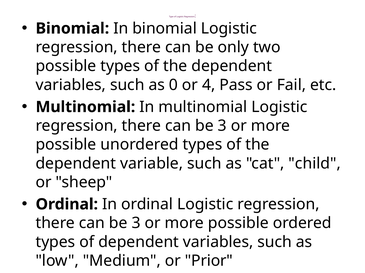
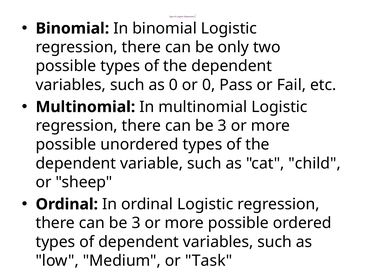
or 4: 4 -> 0 (209, 85)
Prior: Prior -> Task (209, 261)
